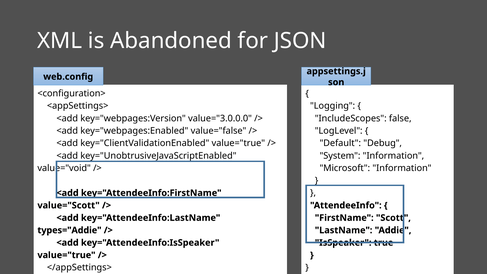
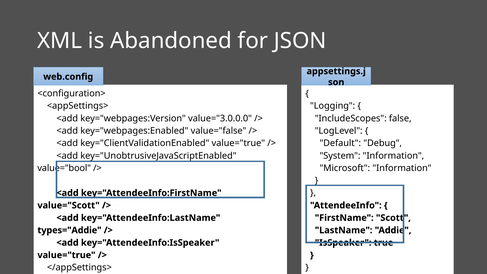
value="void: value="void -> value="bool (64, 168)
